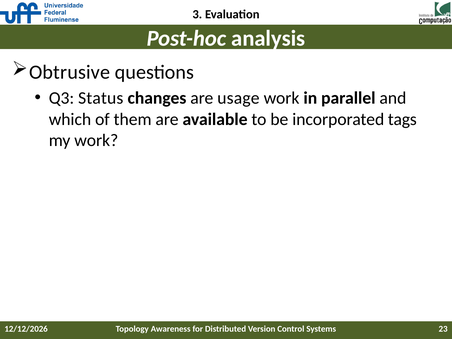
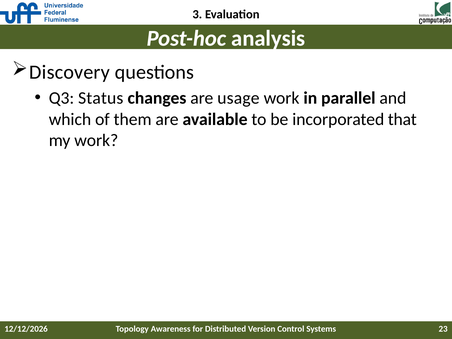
Obtrusive: Obtrusive -> Discovery (70, 72)
tags: tags -> that (402, 119)
